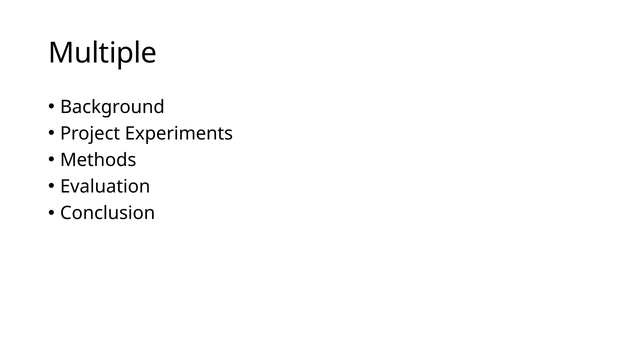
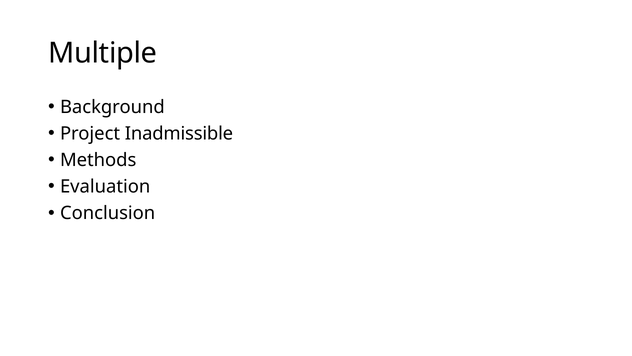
Experiments: Experiments -> Inadmissible (179, 133)
